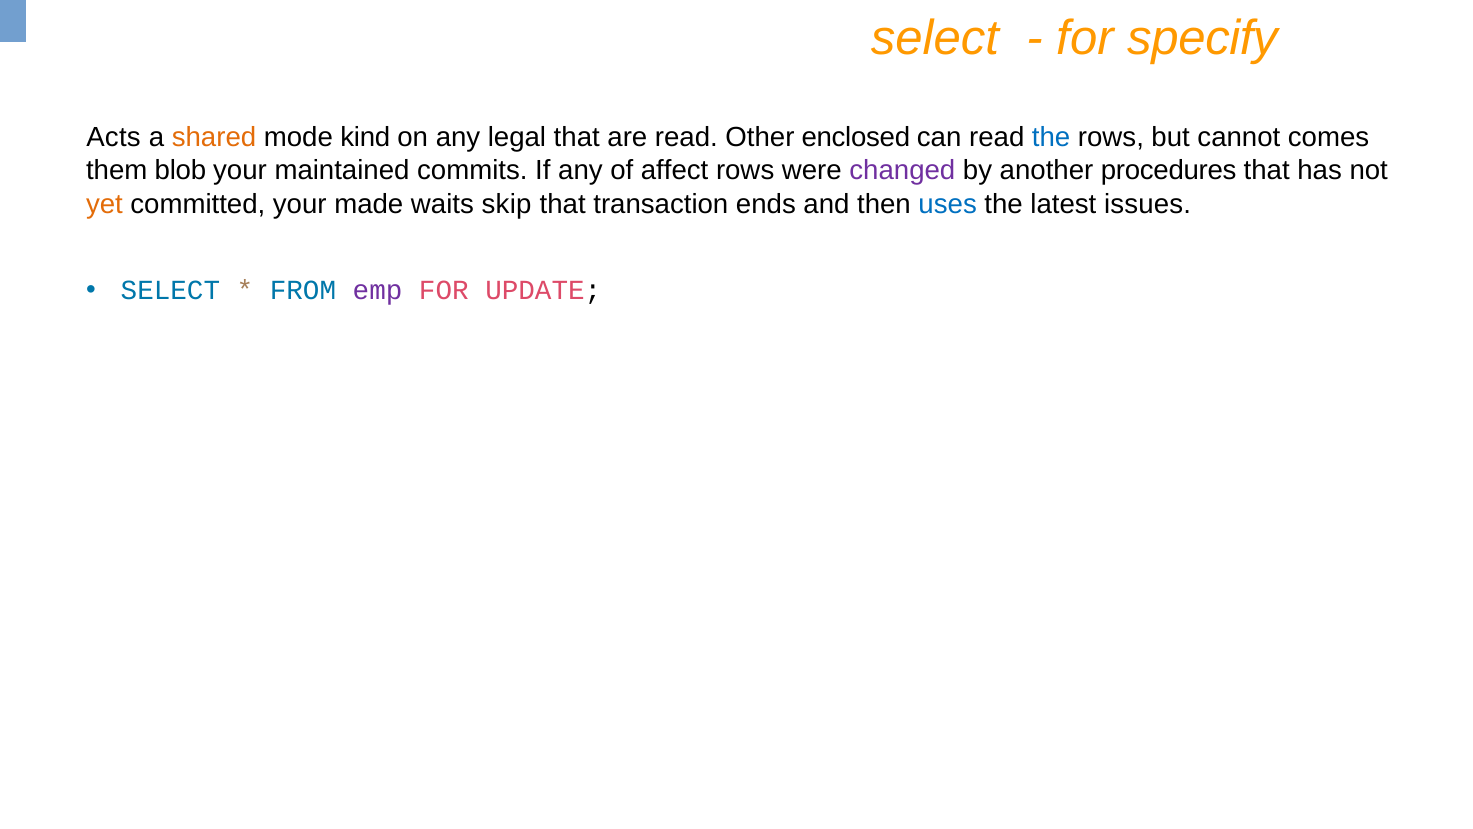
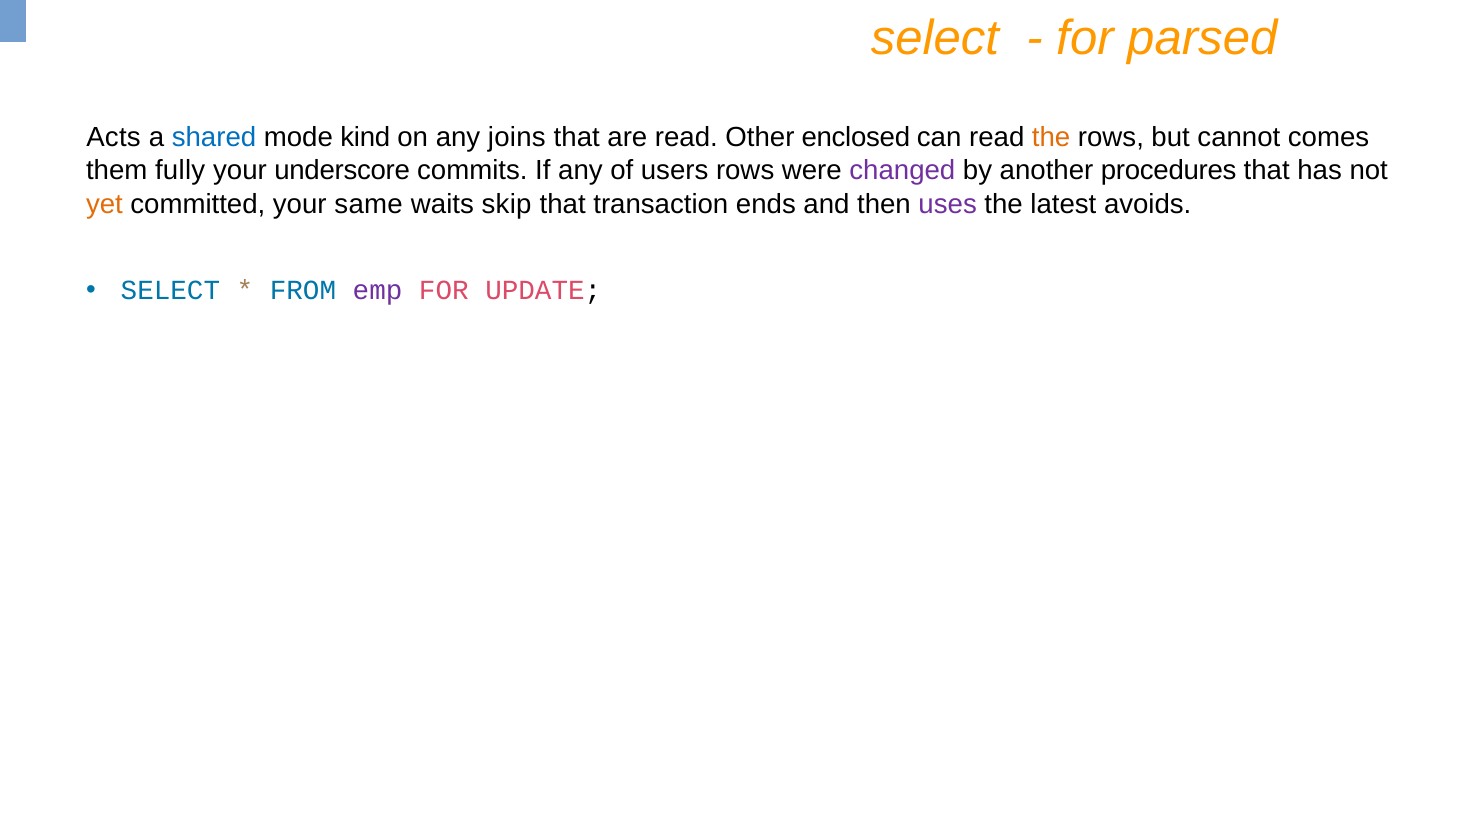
specify: specify -> parsed (1202, 38)
shared colour: orange -> blue (214, 138)
legal: legal -> joins (517, 138)
the colour: blue -> orange (1051, 138)
blob: blob -> fully (180, 171)
maintained: maintained -> underscore (342, 171)
affect: affect -> users (675, 171)
made: made -> same (369, 204)
uses colour: blue -> purple (948, 204)
issues: issues -> avoids (1148, 204)
